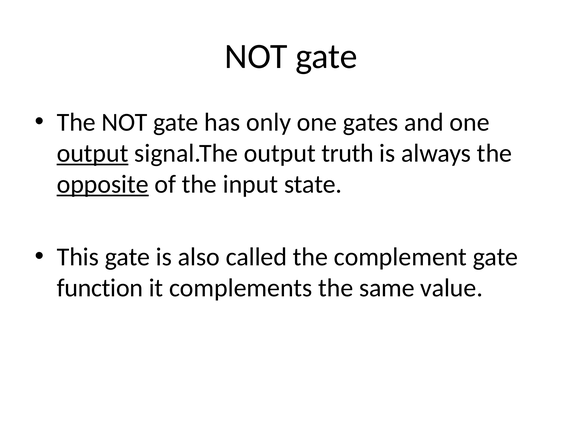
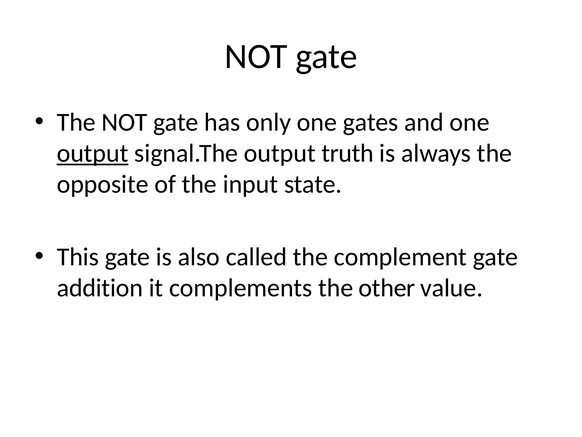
opposite underline: present -> none (103, 184)
function: function -> addition (100, 288)
same: same -> other (387, 288)
